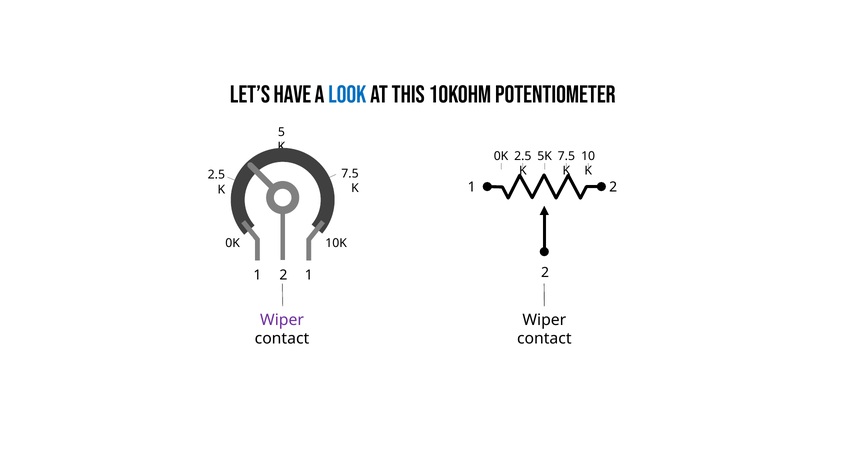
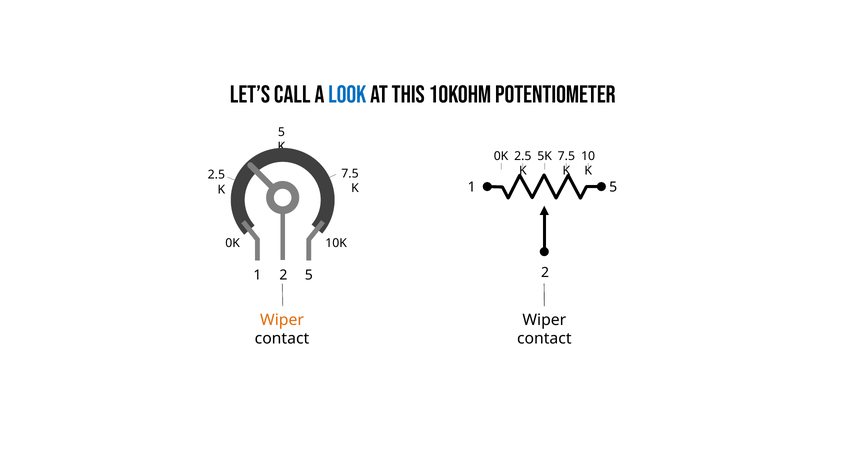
have: have -> call (292, 95)
2: 2 -> 5 (613, 187)
1: 1 -> 5 (309, 275)
Wiper colour: purple -> orange (282, 320)
